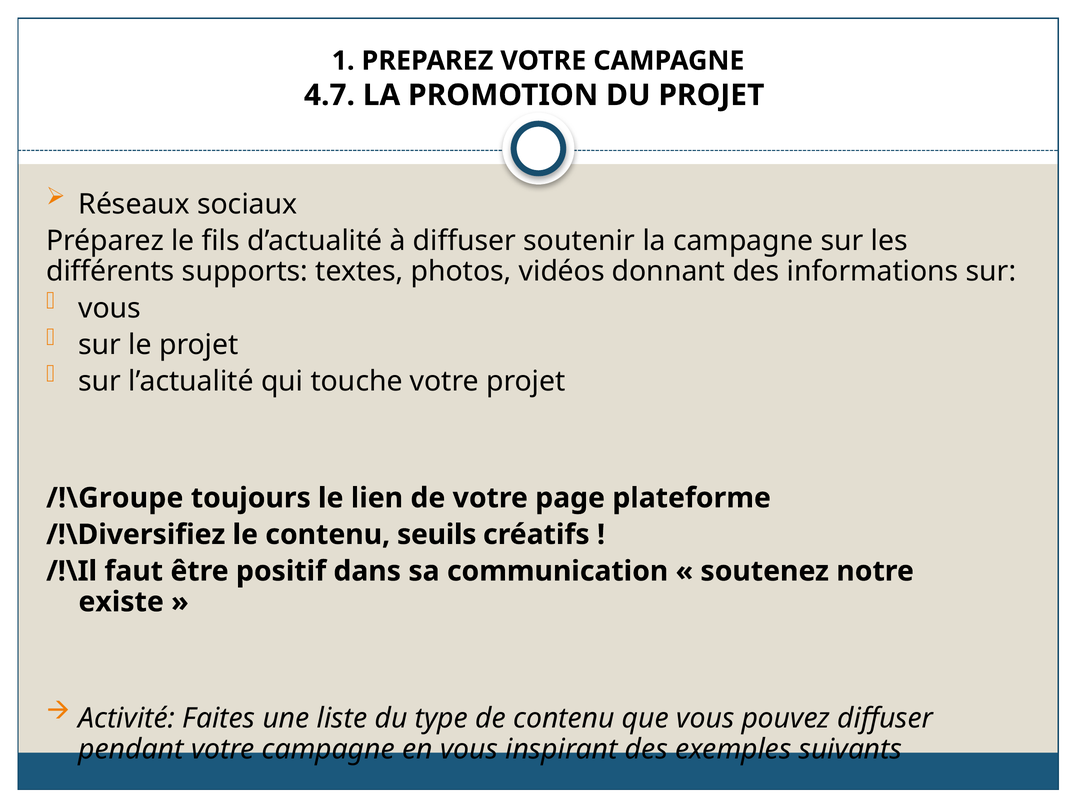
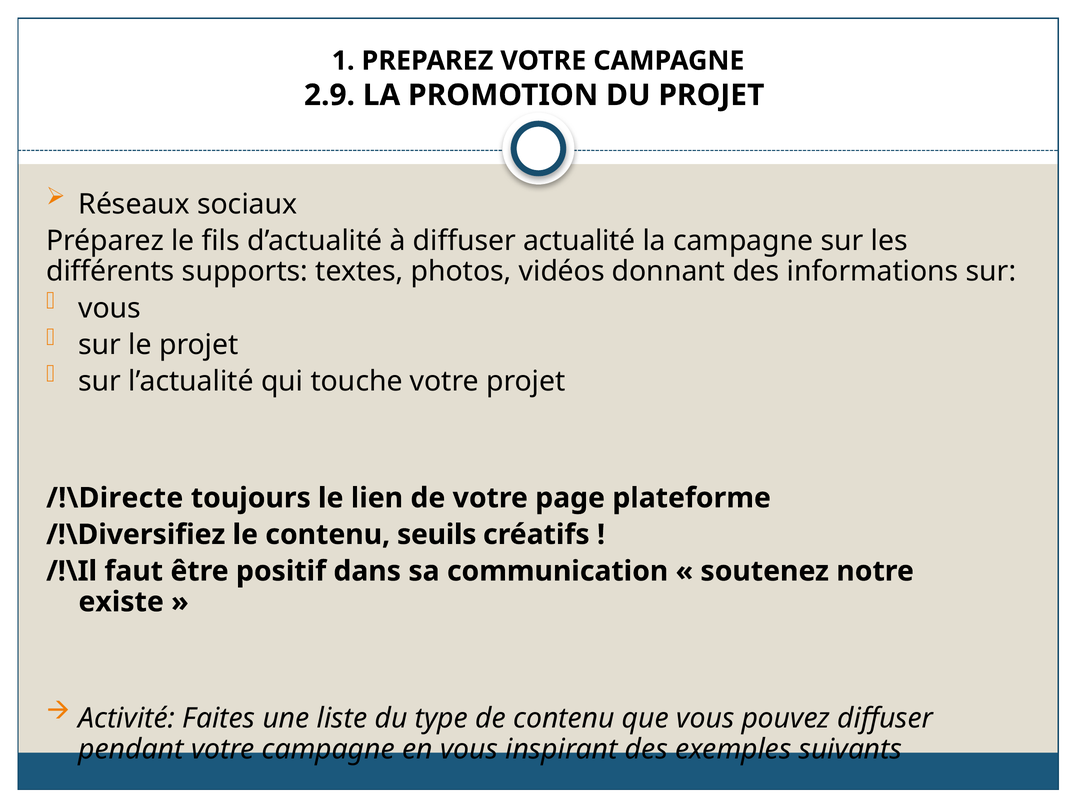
4.7: 4.7 -> 2.9 (329, 95)
soutenir: soutenir -> actualité (579, 241)
/!\Groupe: /!\Groupe -> /!\Directe (115, 498)
